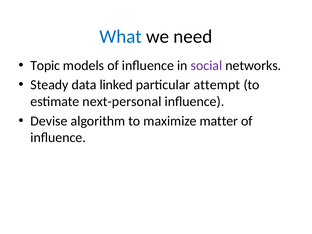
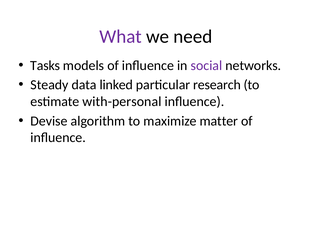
What colour: blue -> purple (121, 37)
Topic: Topic -> Tasks (45, 65)
attempt: attempt -> research (217, 85)
next-personal: next-personal -> with-personal (122, 102)
